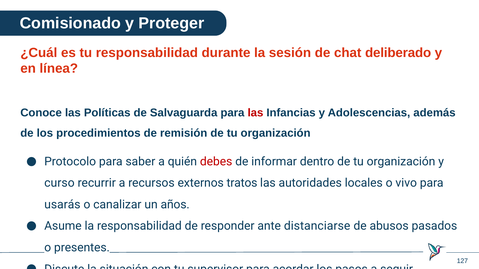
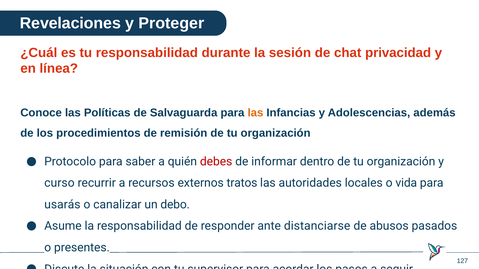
Comisionado: Comisionado -> Revelaciones (70, 23)
deliberado: deliberado -> privacidad (398, 53)
las colour: red -> orange (255, 113)
vivo: vivo -> vida (406, 183)
años: años -> debo (175, 205)
